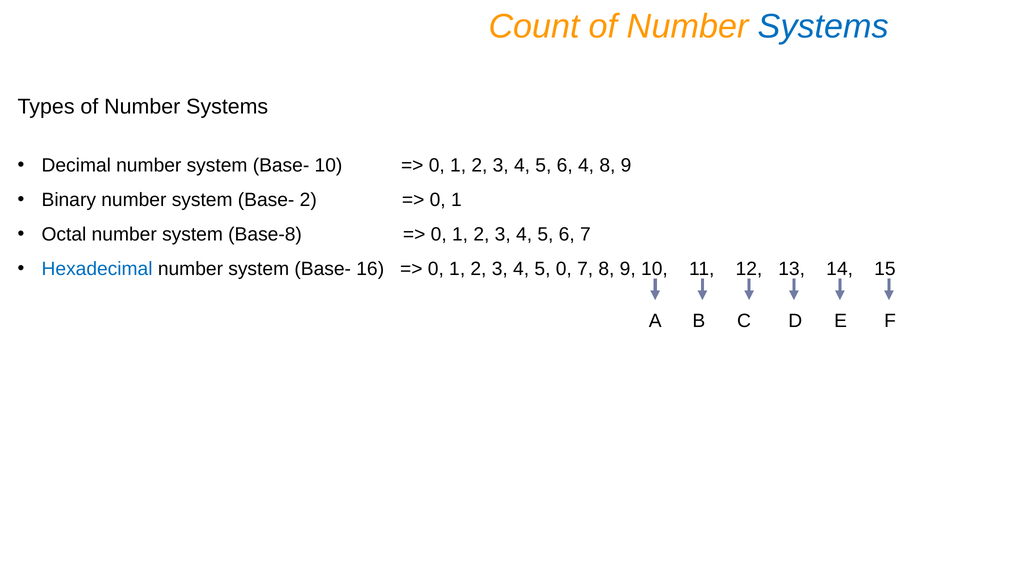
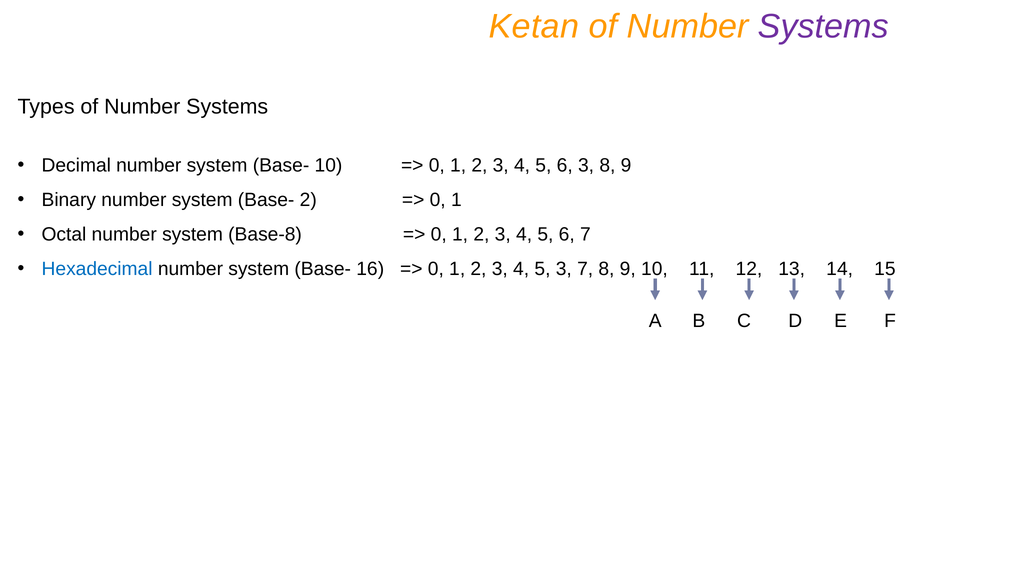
Count: Count -> Ketan (534, 27)
Systems colour: blue -> purple (823, 27)
6 4: 4 -> 3 (586, 165)
5 0: 0 -> 3 (564, 269)
